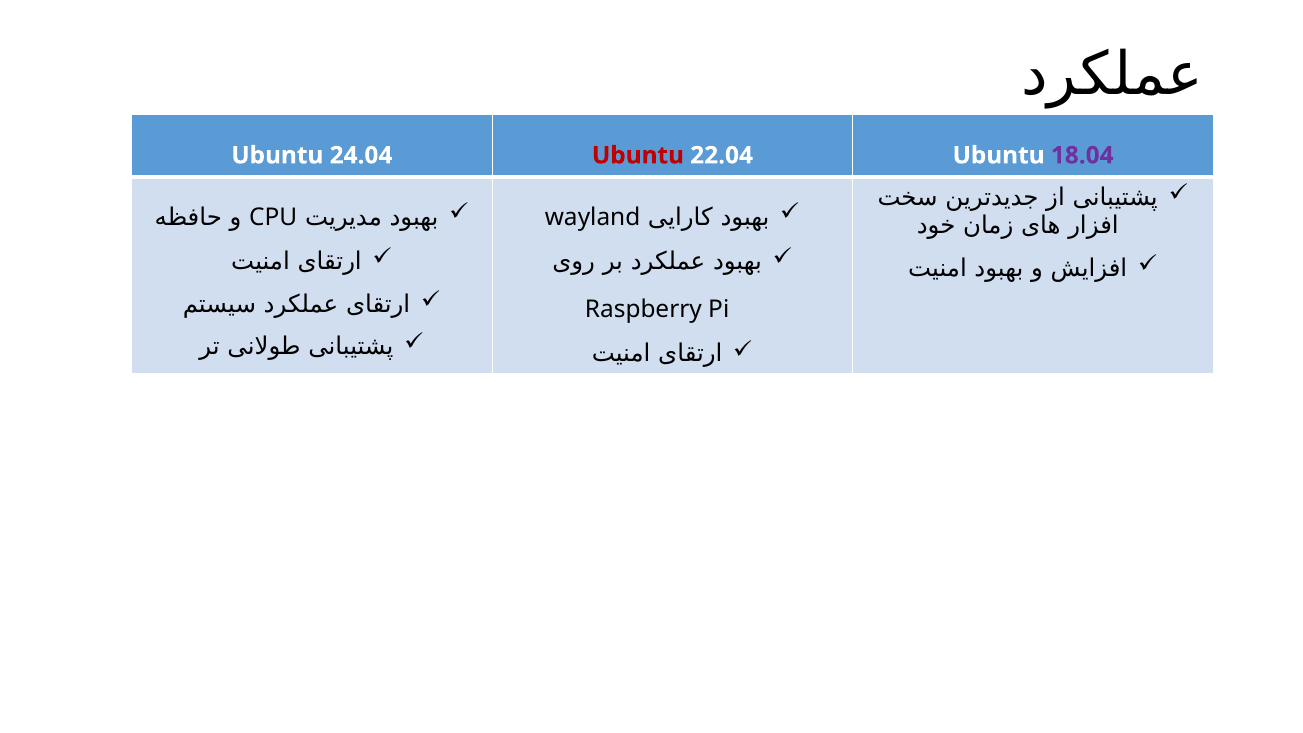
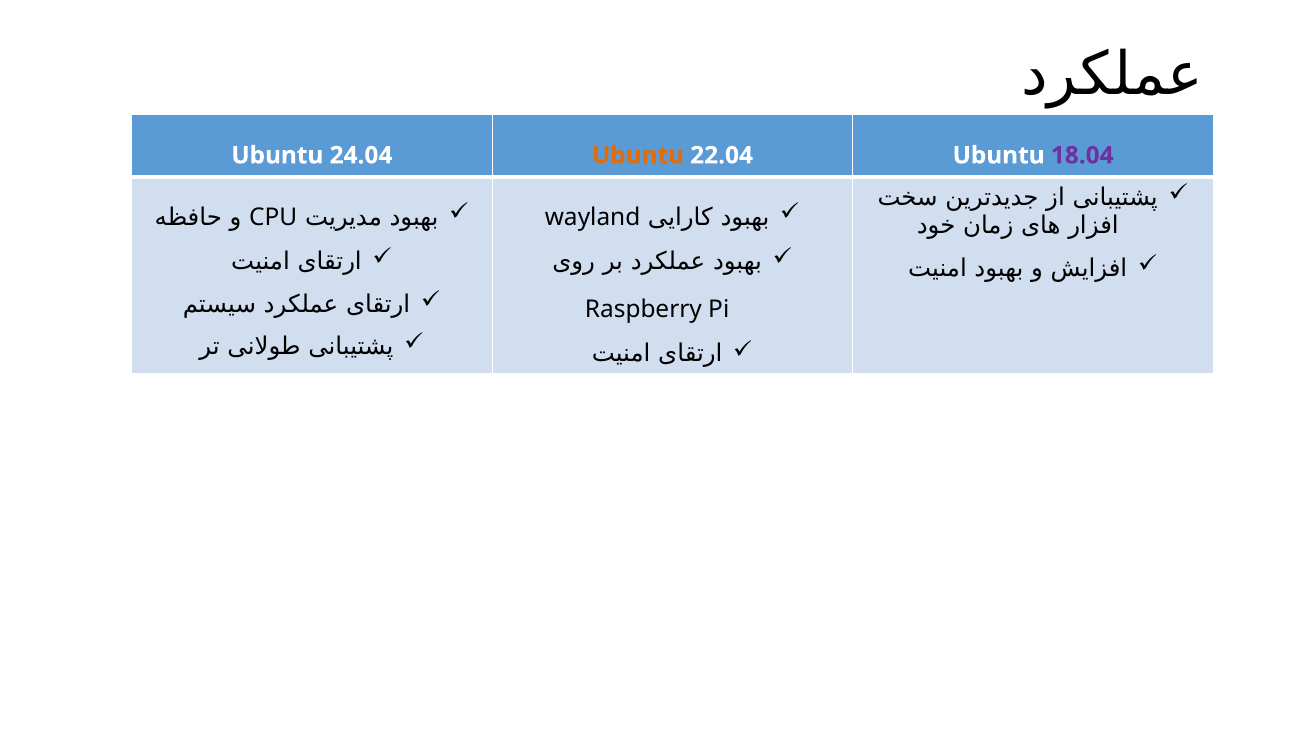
Ubuntu colour: red -> orange (638, 155)
